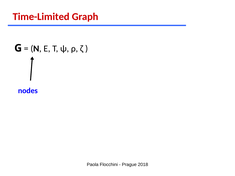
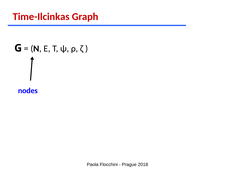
Time-Limited: Time-Limited -> Time-Ilcinkas (41, 17)
